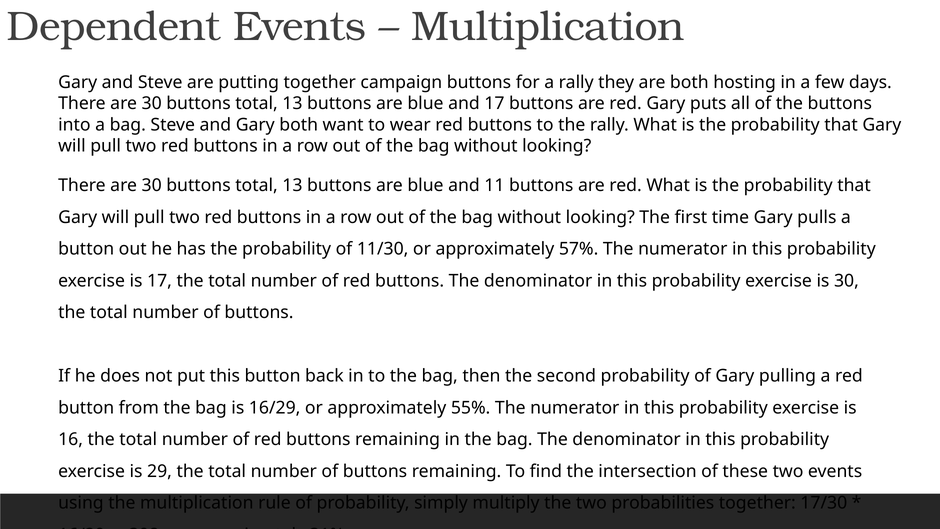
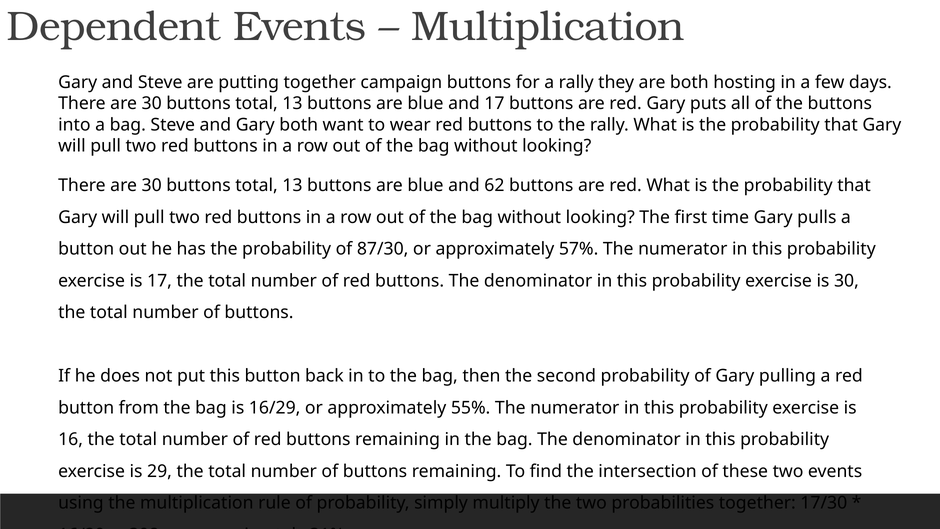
11: 11 -> 62 (494, 186)
11/30: 11/30 -> 87/30 (383, 249)
